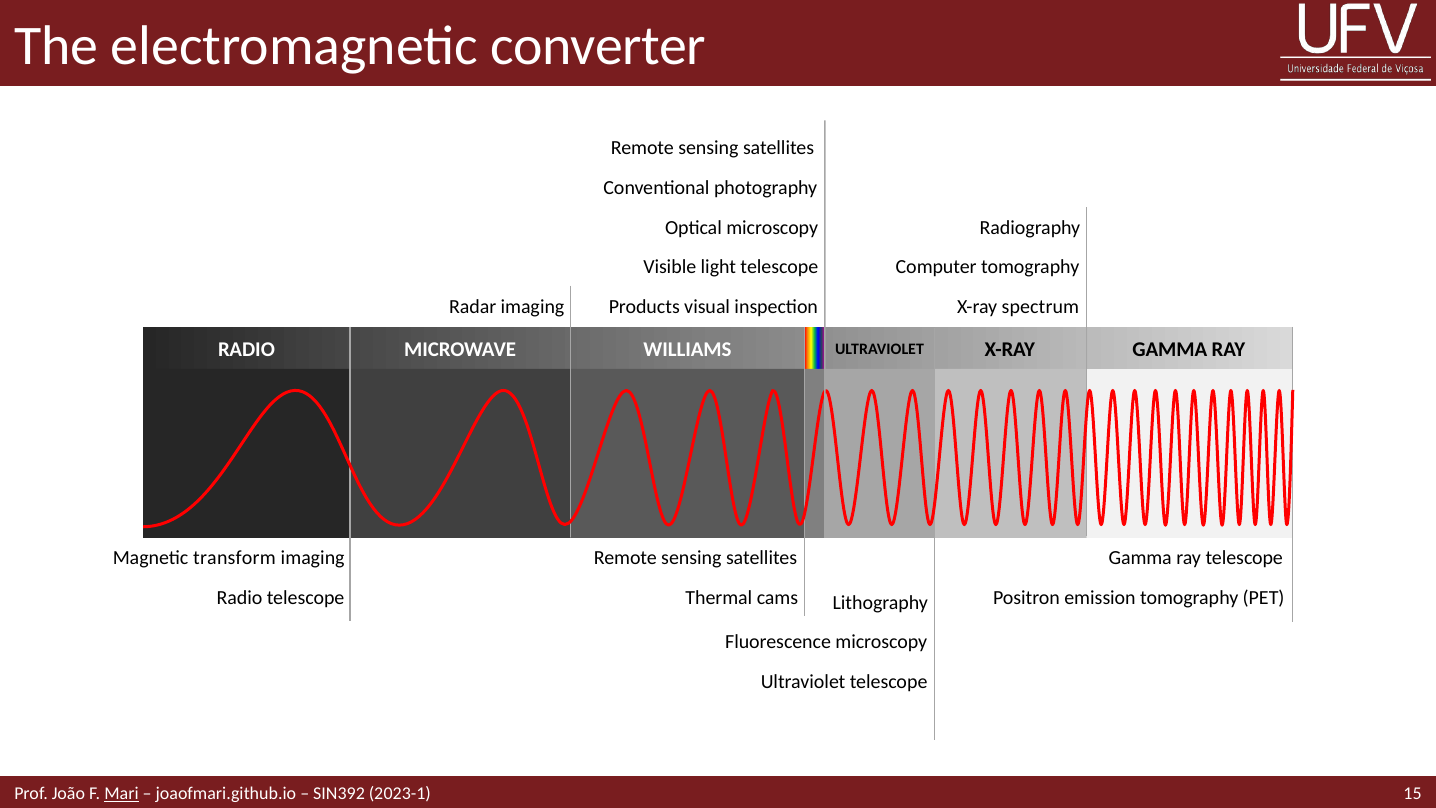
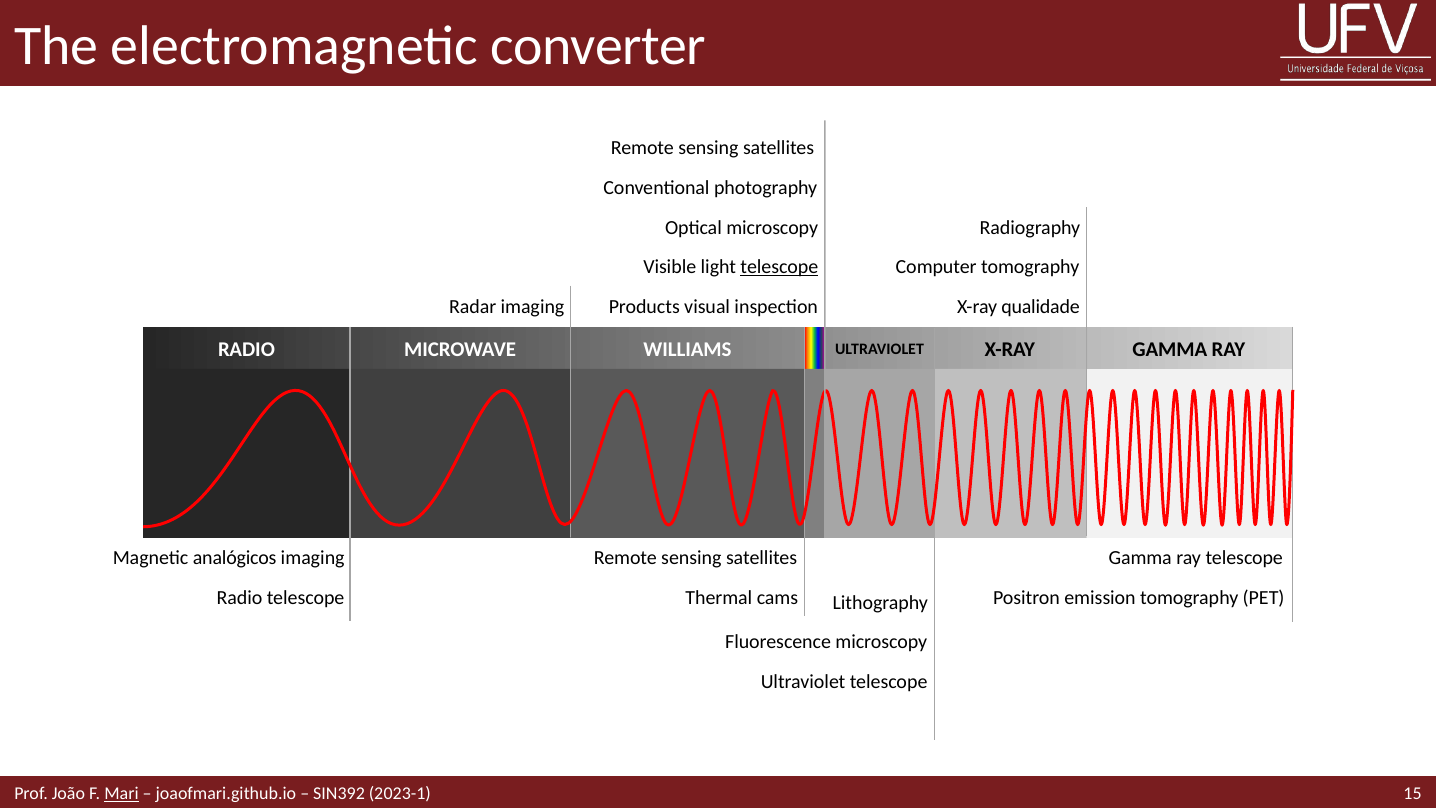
telescope underline: none -> present (779, 267)
spectrum: spectrum -> qualidade (1041, 307)
transform: transform -> analógicos (235, 557)
